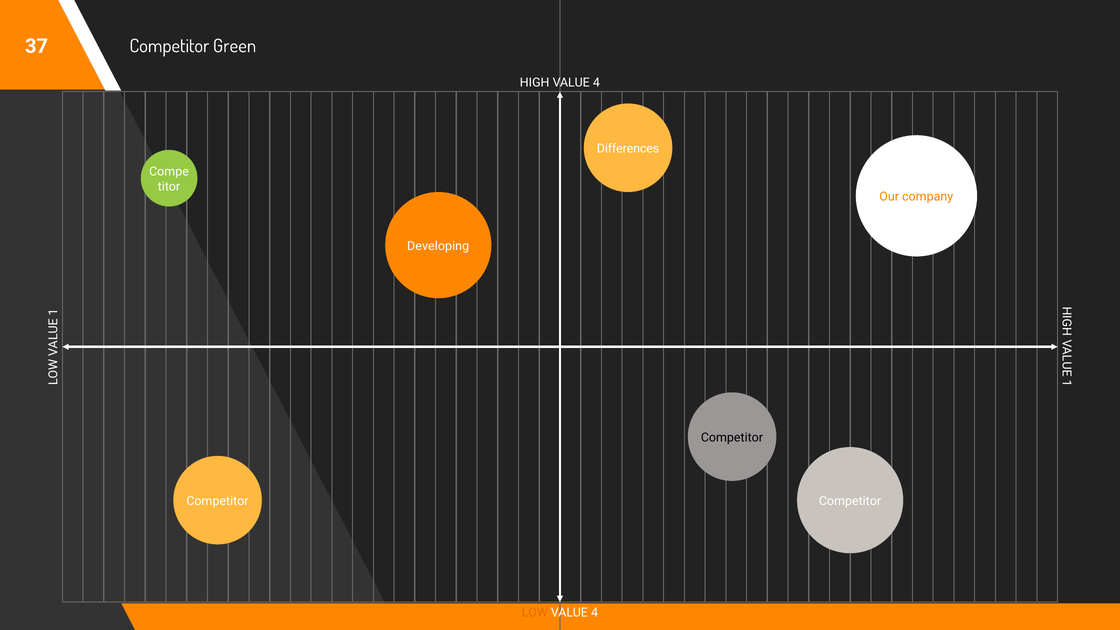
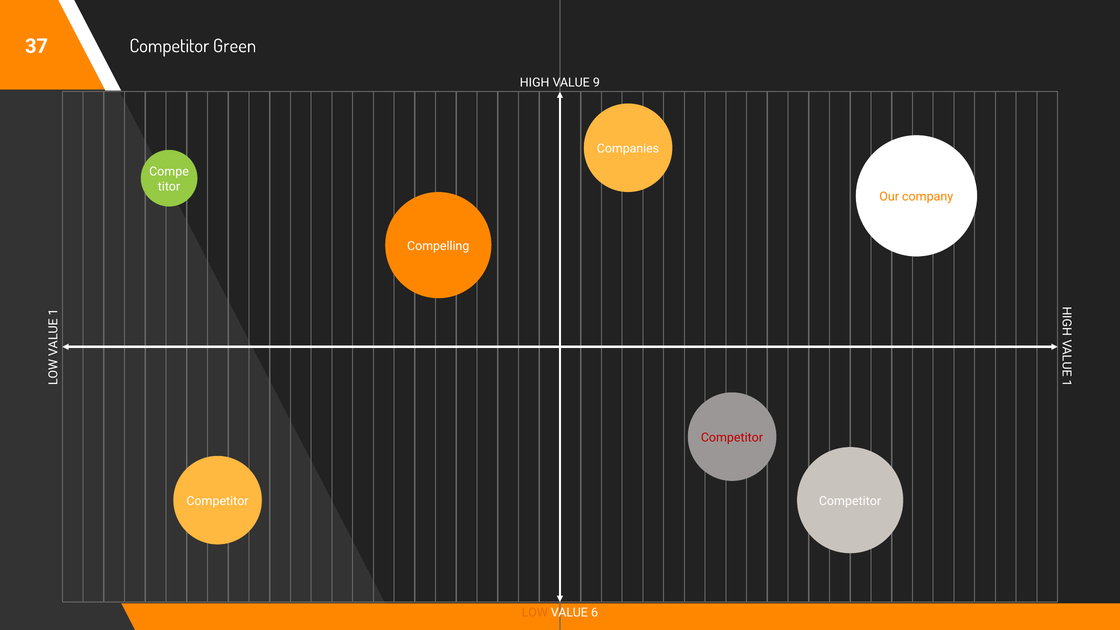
HIGH VALUE 4: 4 -> 9 (596, 82)
Differences: Differences -> Companies (628, 149)
Developing: Developing -> Compelling (438, 246)
Competitor colour: black -> red (732, 438)
4: 4 -> 6 (595, 613)
